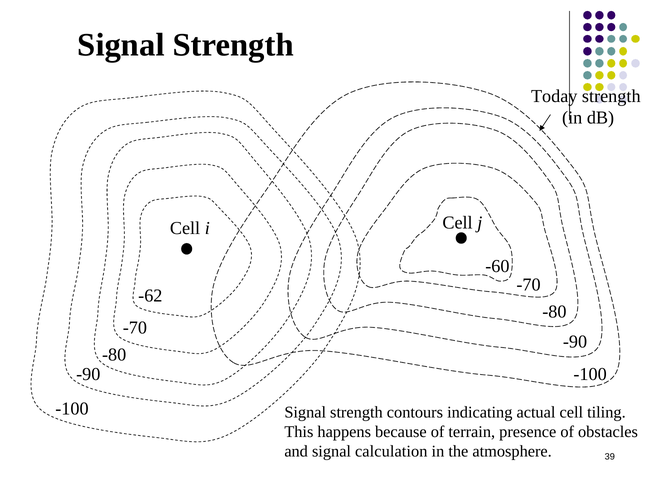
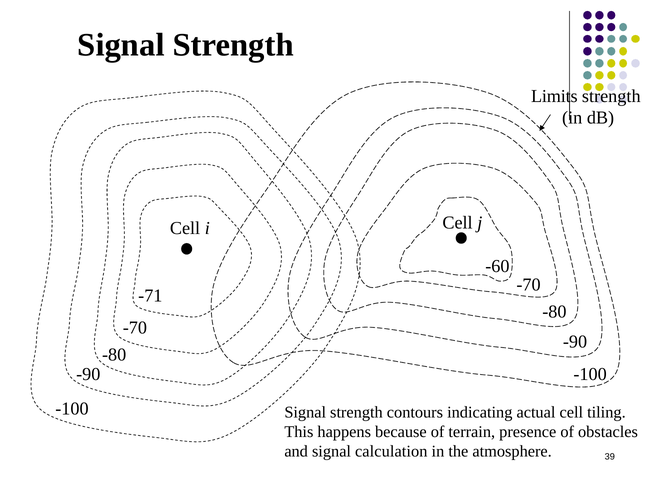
Today: Today -> Limits (554, 96)
-62: -62 -> -71 (150, 295)
